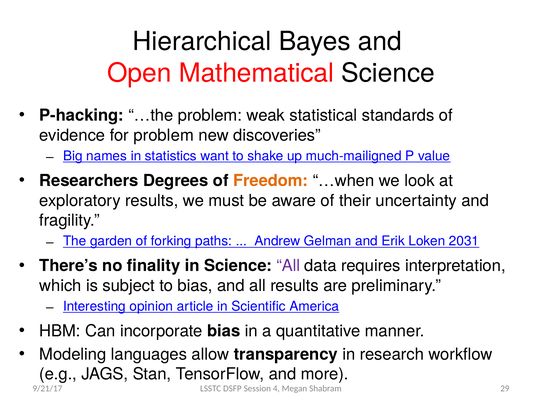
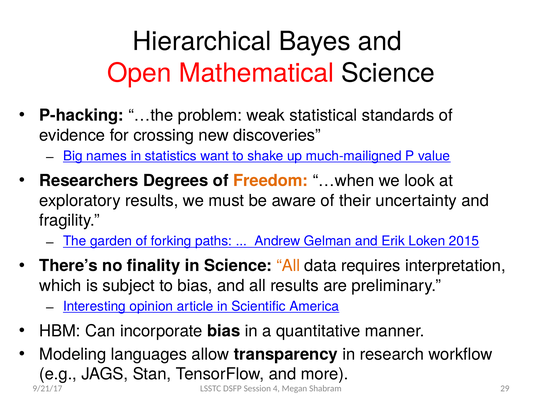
for problem: problem -> crossing (164, 135)
2031: 2031 -> 2015 (464, 241)
All colour: purple -> orange (288, 265)
